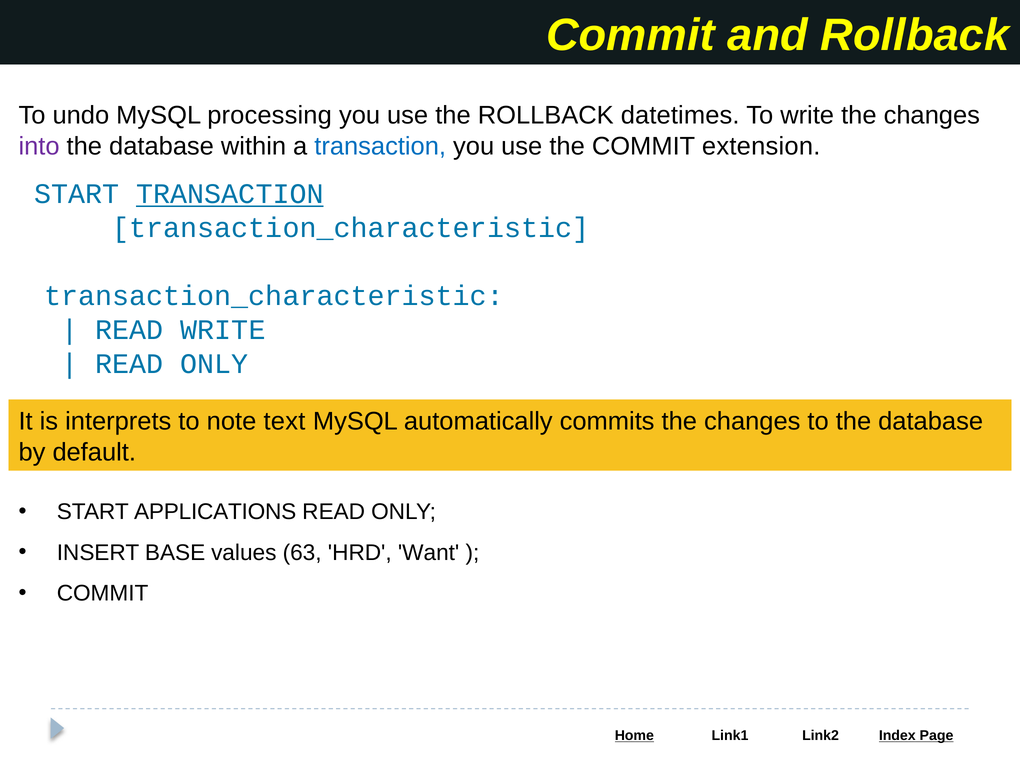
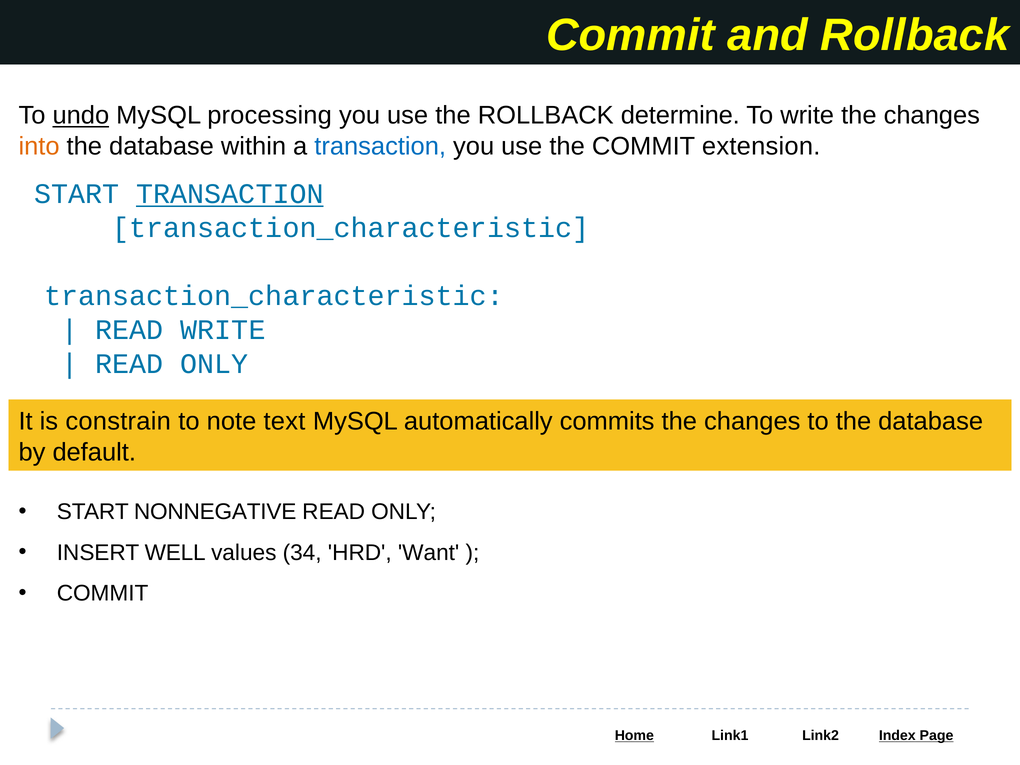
undo underline: none -> present (81, 116)
datetimes: datetimes -> determine (680, 116)
into colour: purple -> orange (39, 146)
interprets: interprets -> constrain (118, 422)
APPLICATIONS: APPLICATIONS -> NONNEGATIVE (215, 512)
BASE: BASE -> WELL (175, 553)
63: 63 -> 34 (302, 553)
